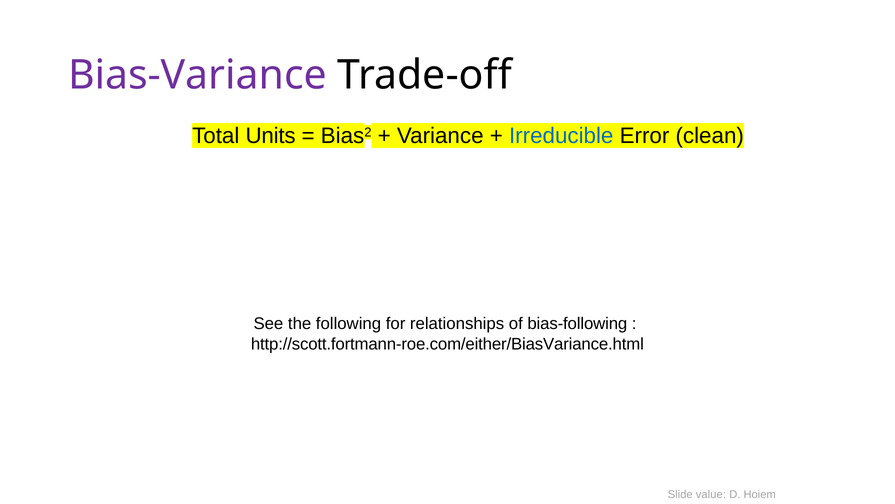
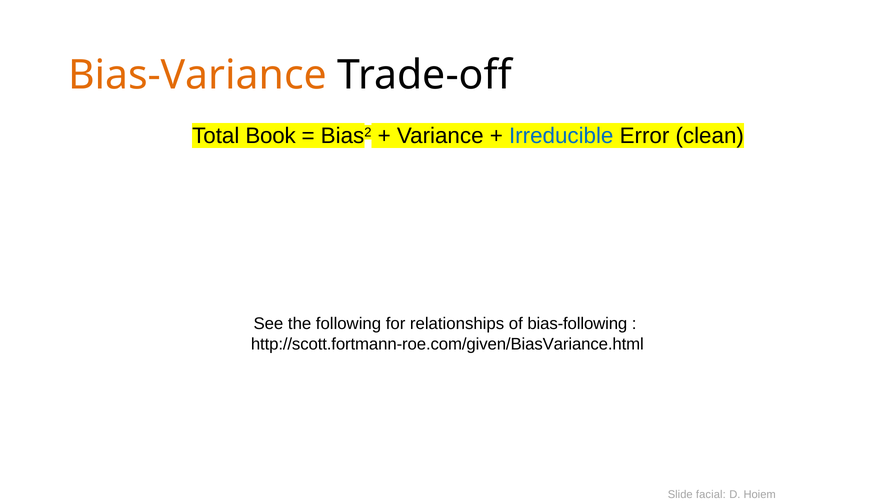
Bias-Variance colour: purple -> orange (197, 75)
Units: Units -> Book (271, 136)
http://scott.fortmann-roe.com/either/BiasVariance.html: http://scott.fortmann-roe.com/either/BiasVariance.html -> http://scott.fortmann-roe.com/given/BiasVariance.html (447, 344)
value: value -> facial (711, 494)
